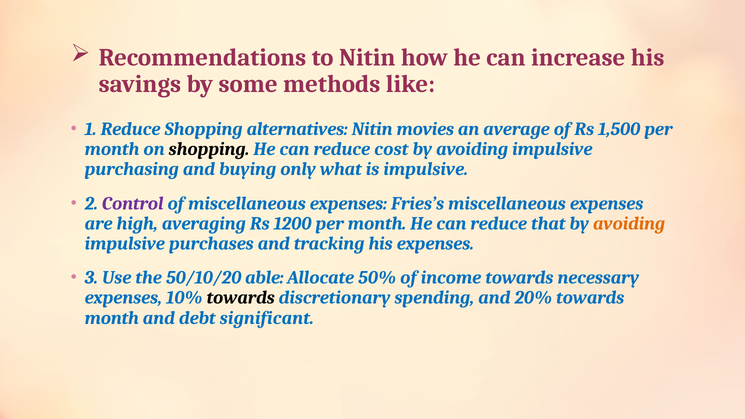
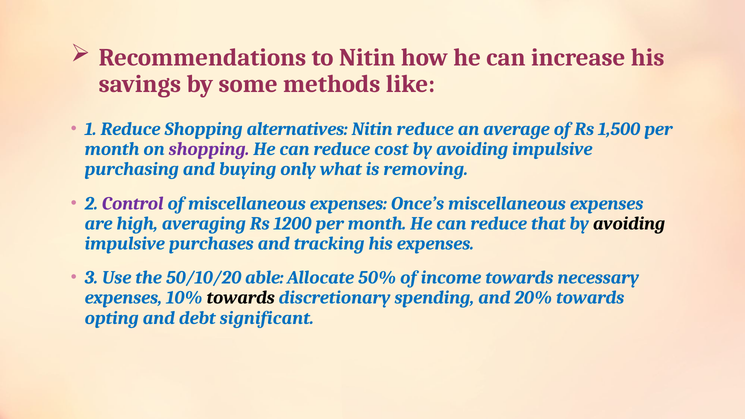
Nitin movies: movies -> reduce (425, 129)
shopping colour: black -> purple (209, 149)
is impulsive: impulsive -> removing (426, 169)
Fries’s: Fries’s -> Once’s (418, 203)
avoiding colour: orange -> black (629, 224)
month: month -> opting (112, 318)
